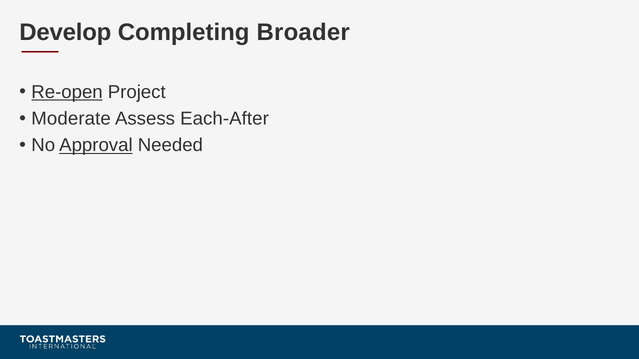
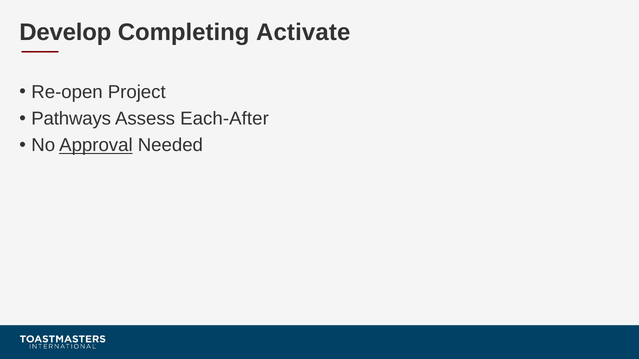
Broader: Broader -> Activate (303, 32)
Re-open underline: present -> none (67, 92)
Moderate: Moderate -> Pathways (71, 119)
